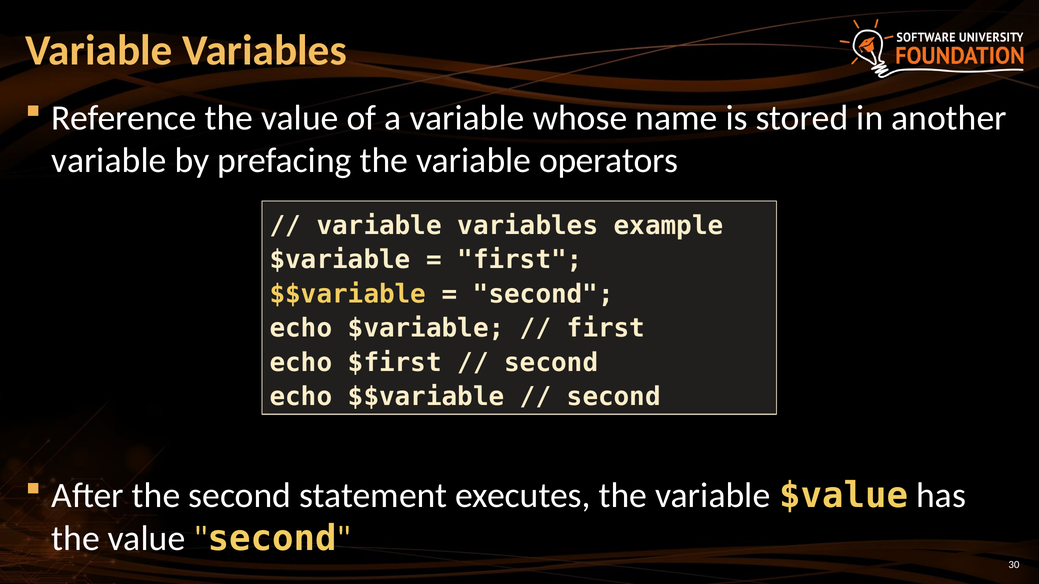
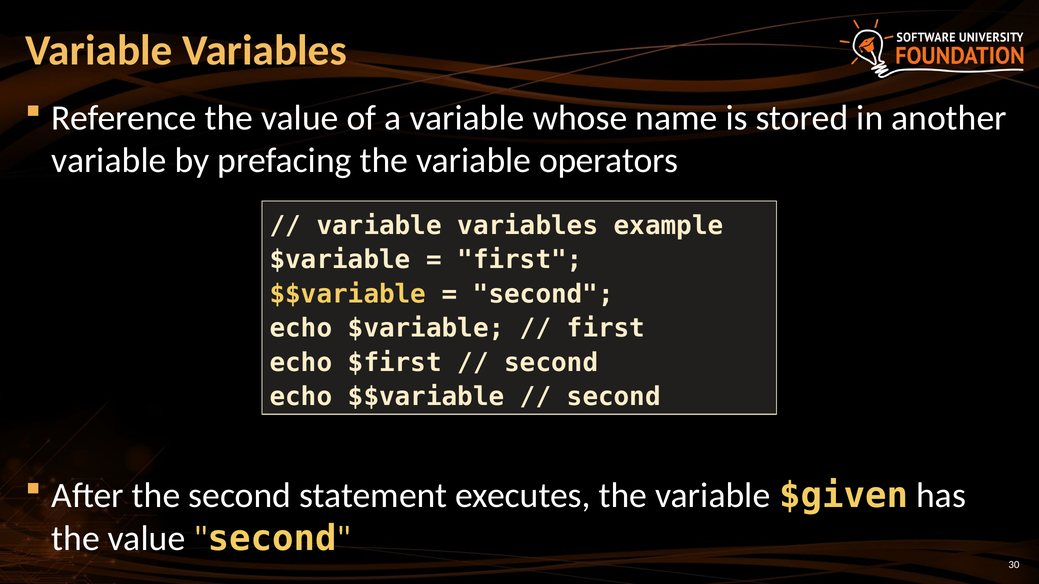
$value: $value -> $given (844, 496)
